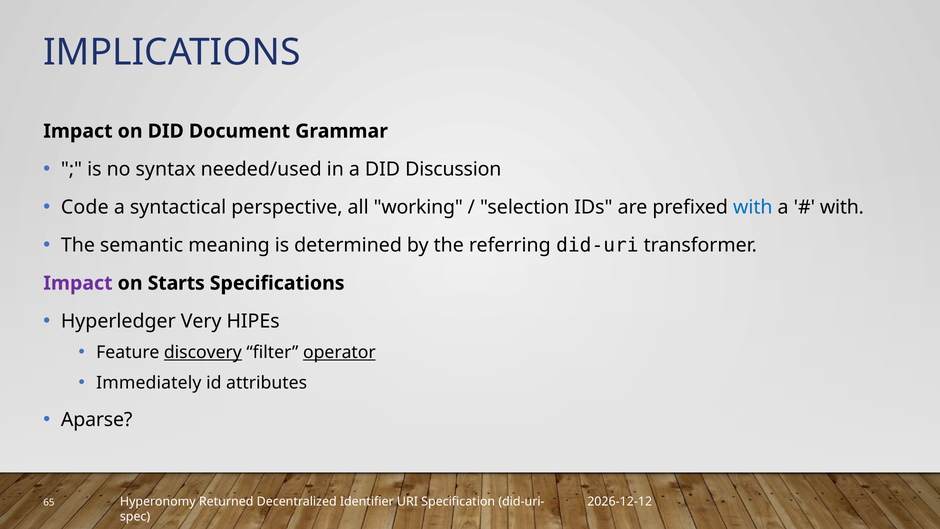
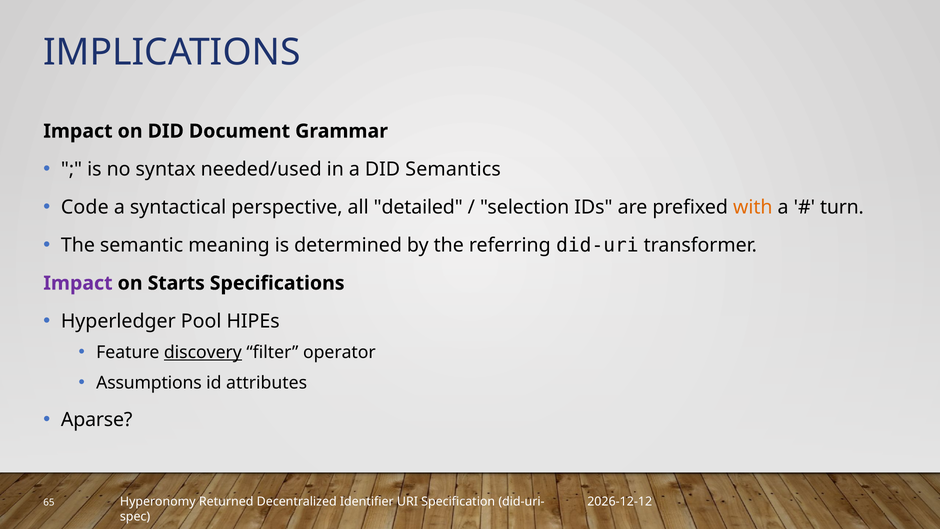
Discussion: Discussion -> Semantics (453, 169)
working: working -> detailed (418, 207)
with colour: blue -> orange (753, 207)
with: with -> turn (842, 207)
Very: Very -> Pool (201, 321)
operator underline: present -> none (339, 352)
Immediately: Immediately -> Assumptions (149, 383)
